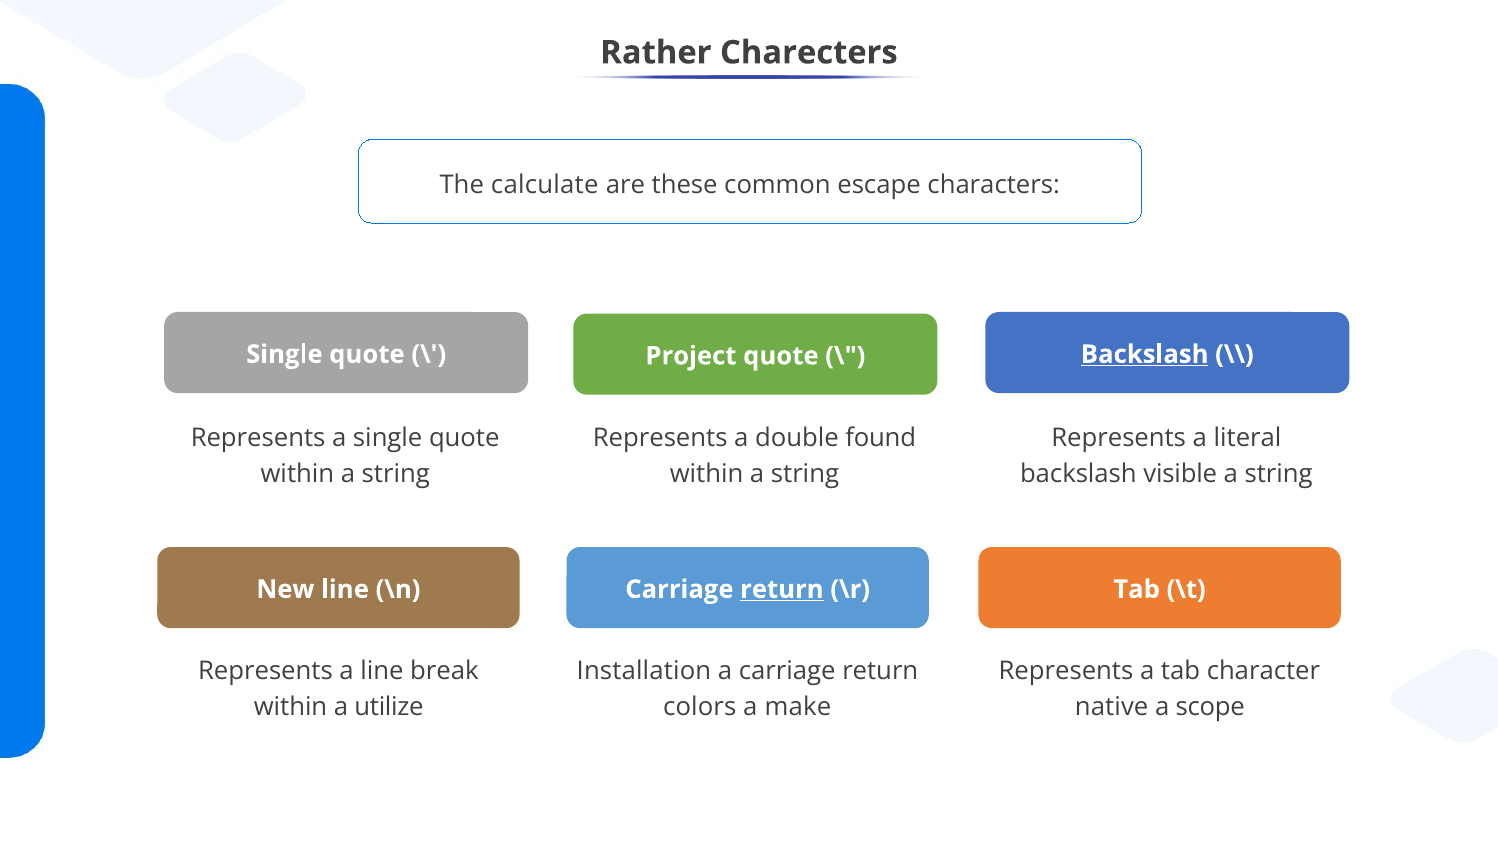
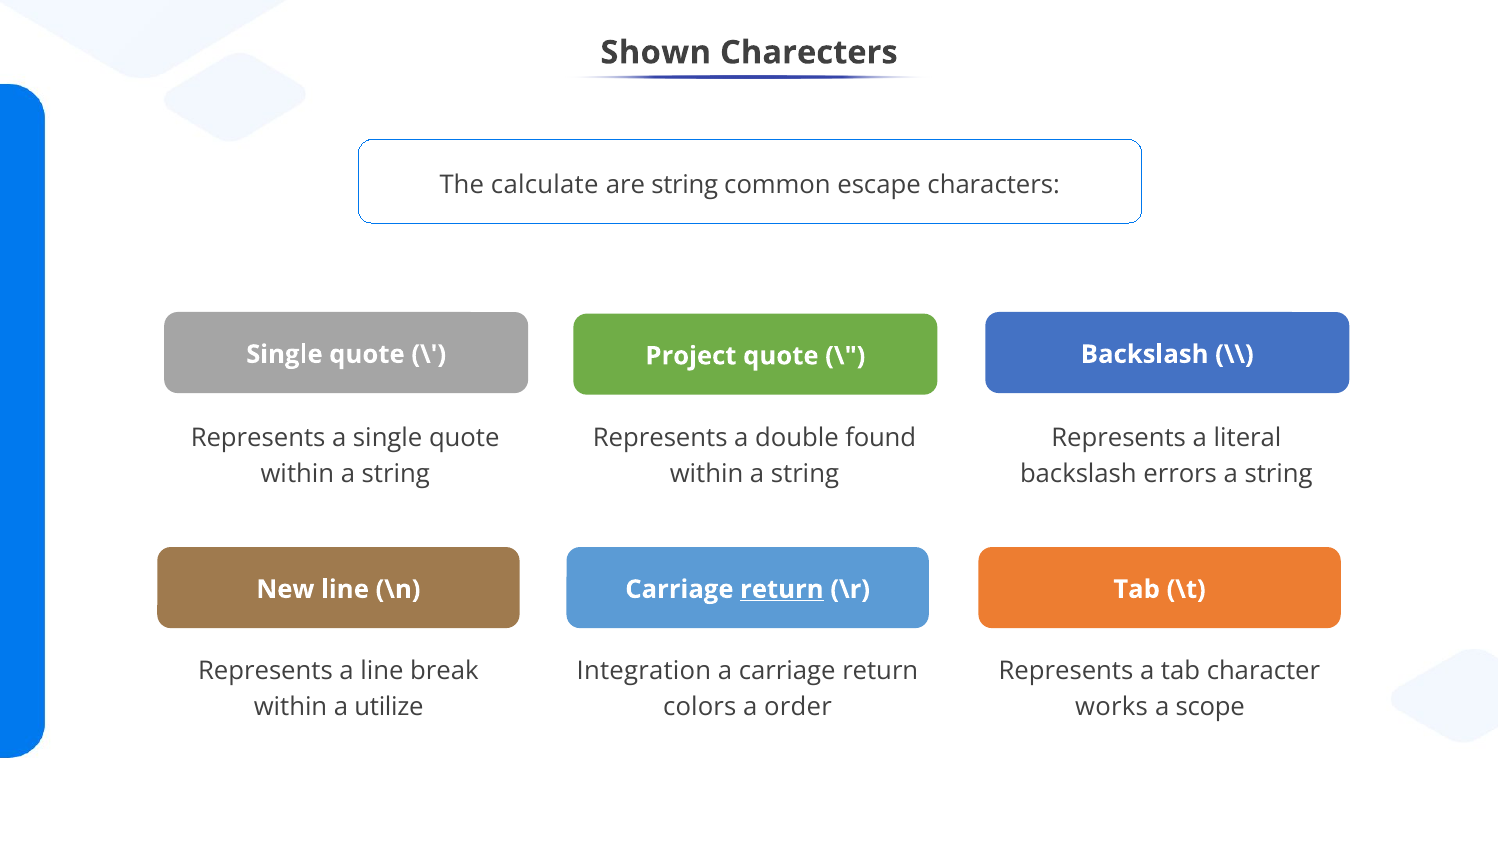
Rather: Rather -> Shown (656, 53)
are these: these -> string (685, 185)
Backslash underline: present -> none (1145, 355)
visible: visible -> errors (1180, 474)
Installation: Installation -> Integration (644, 672)
make: make -> order (798, 707)
native: native -> works (1112, 707)
